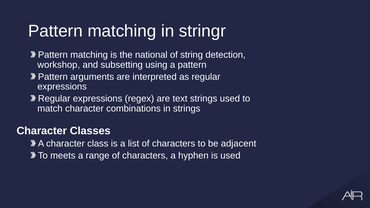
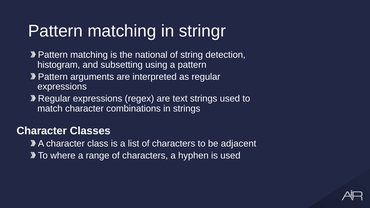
workshop: workshop -> histogram (59, 65)
meets: meets -> where (63, 156)
